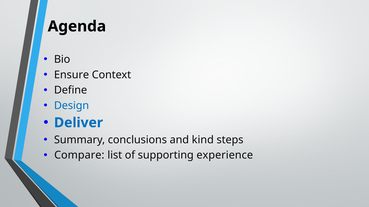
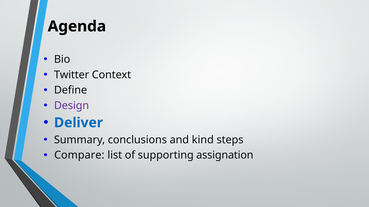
Ensure: Ensure -> Twitter (72, 75)
Design colour: blue -> purple (72, 106)
experience: experience -> assignation (225, 156)
